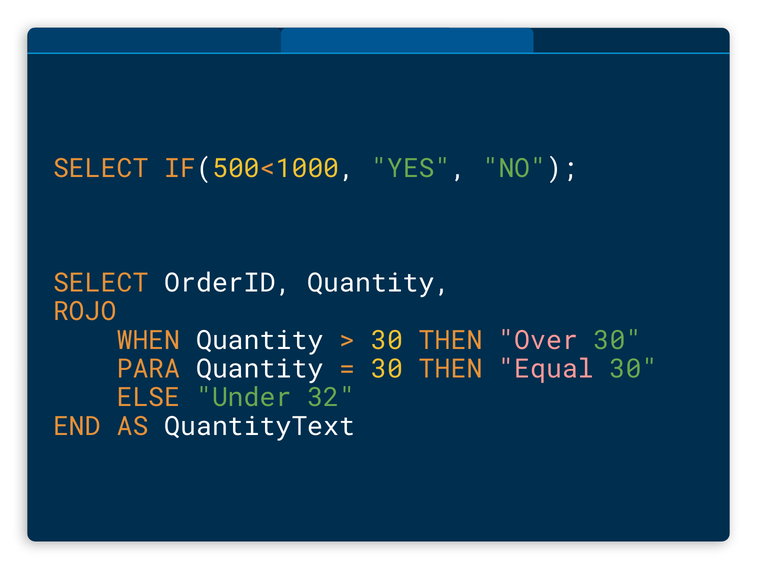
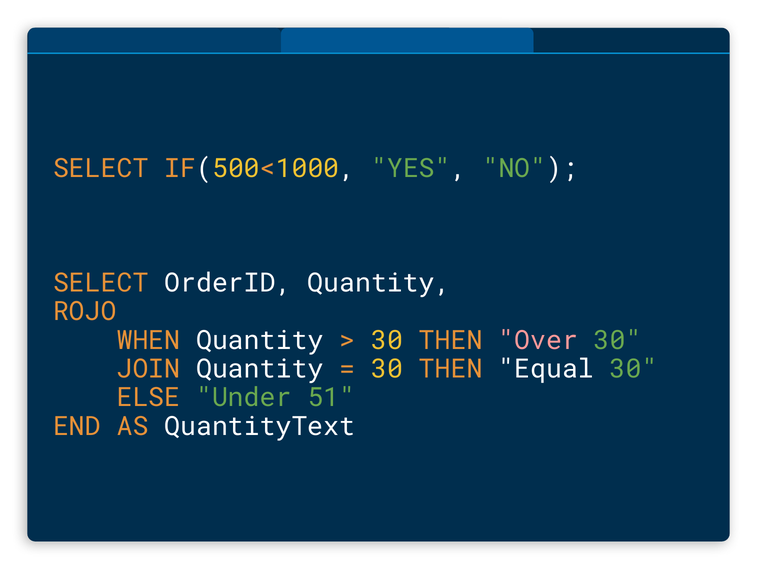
PARA: PARA -> JOIN (148, 369)
Equal colour: pink -> white (546, 369)
32: 32 -> 51 (331, 397)
